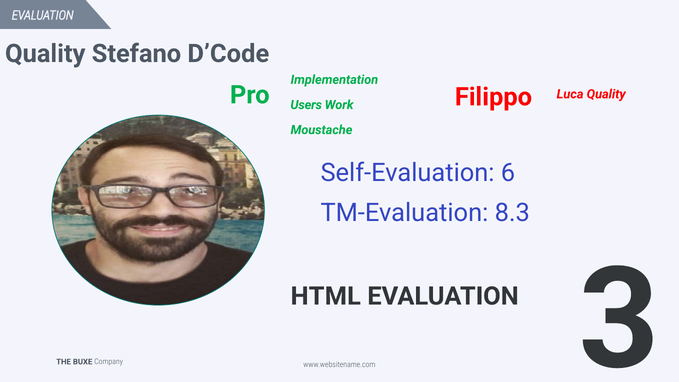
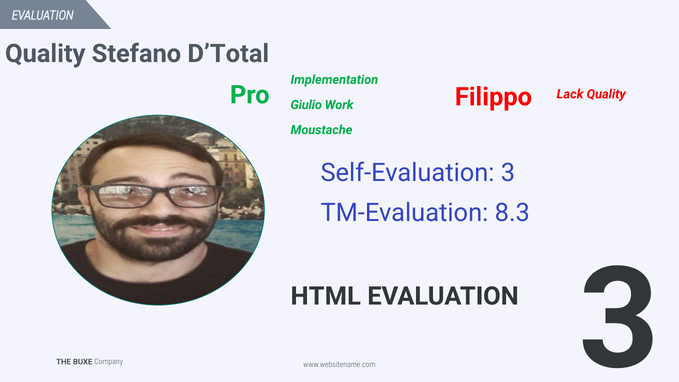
D’Code: D’Code -> D’Total (228, 54)
Luca: Luca -> Lack (570, 94)
Users: Users -> Giulio (306, 105)
Self-Evaluation 6: 6 -> 3 (508, 173)
